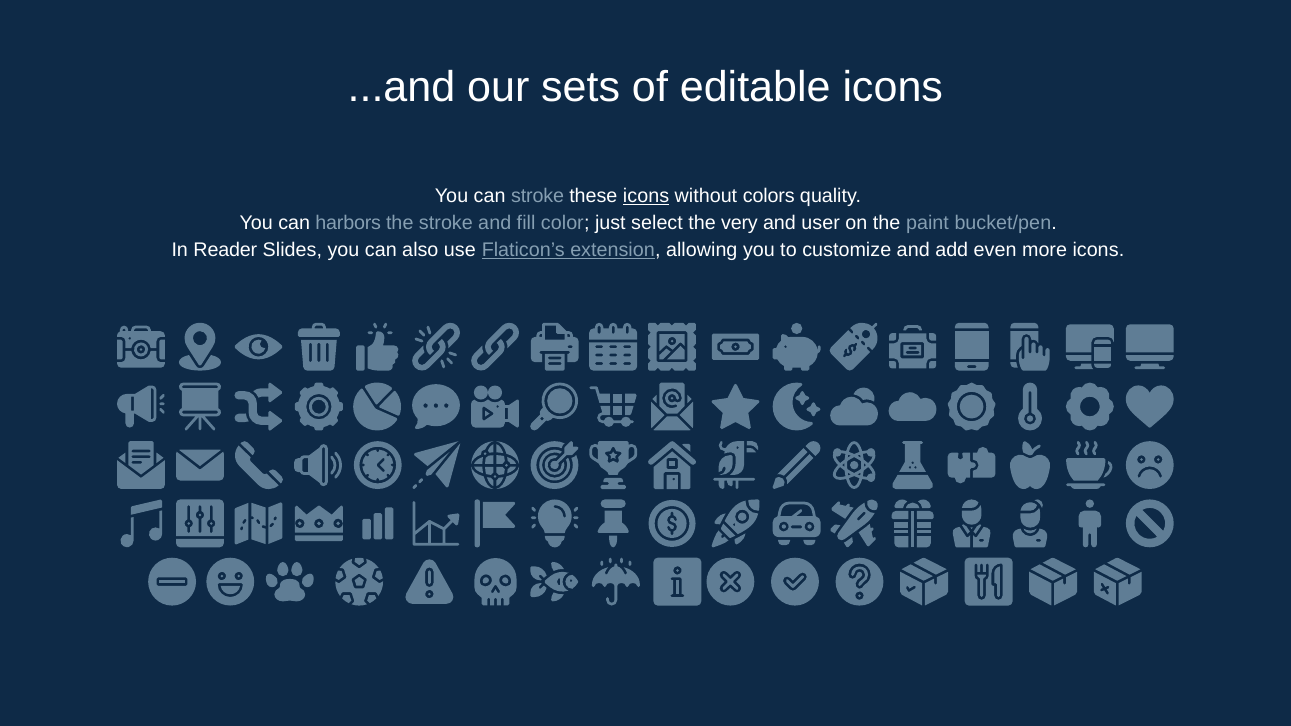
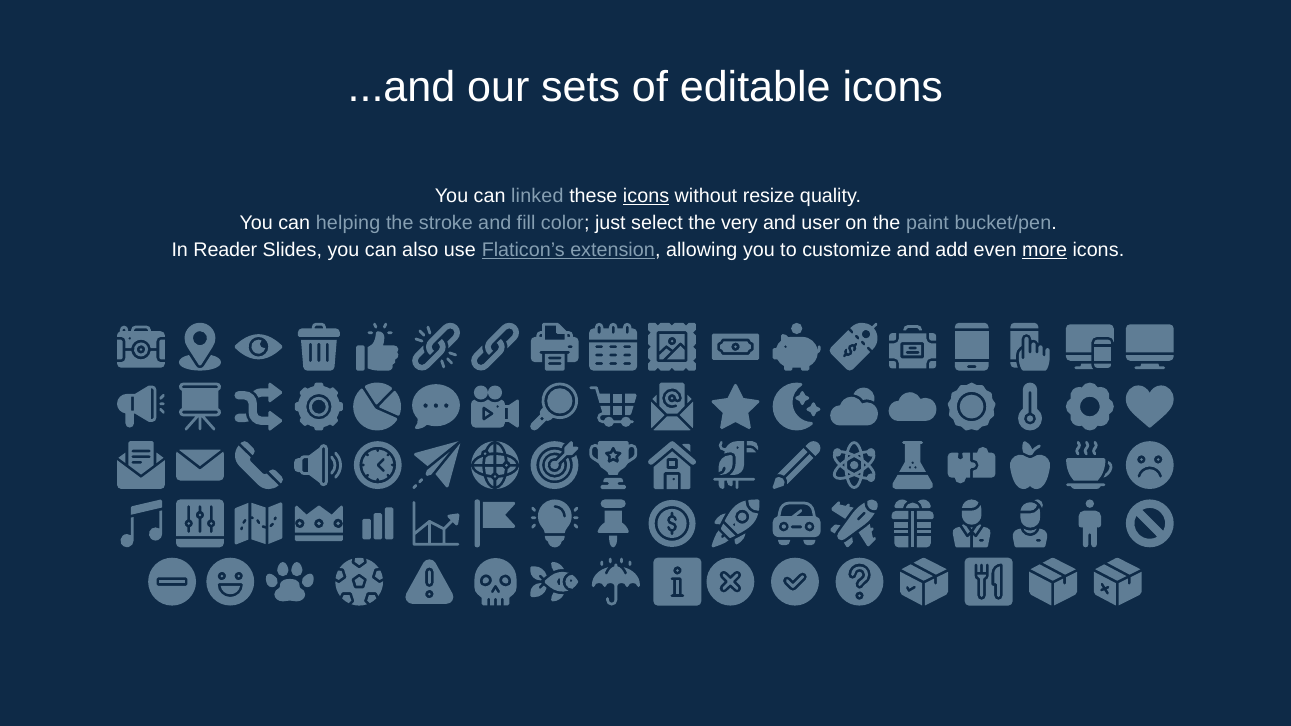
can stroke: stroke -> linked (537, 196)
colors: colors -> resize (769, 196)
harbors: harbors -> helping (348, 223)
more underline: none -> present (1045, 250)
